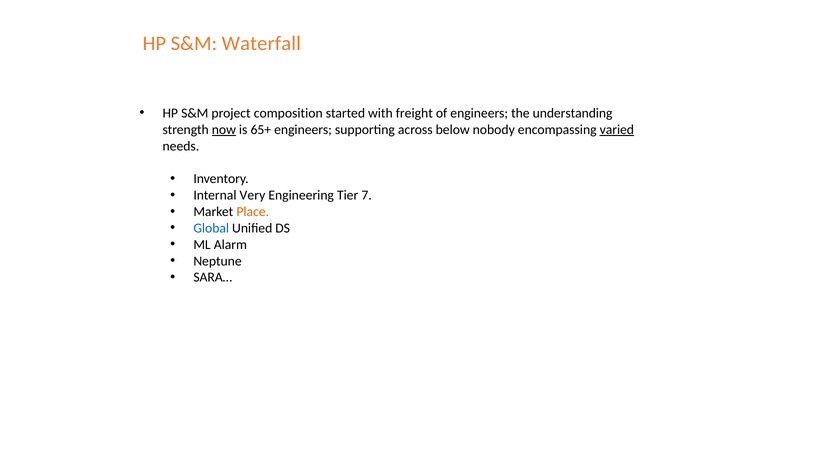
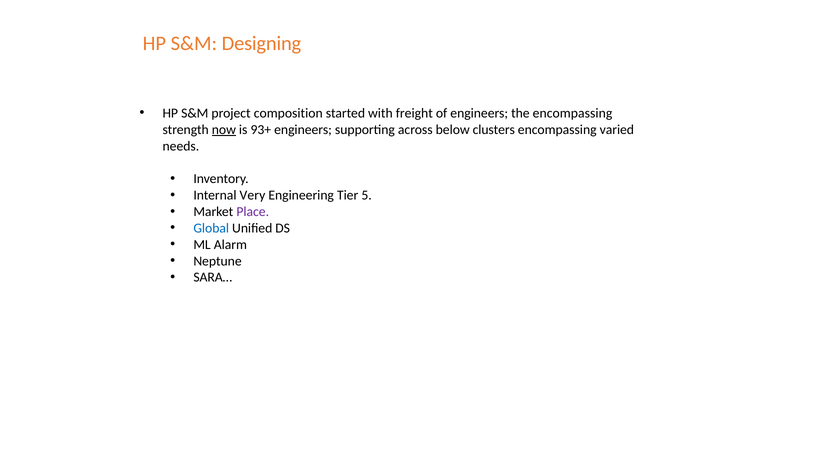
Waterfall: Waterfall -> Designing (261, 44)
the understanding: understanding -> encompassing (573, 113)
65+: 65+ -> 93+ (261, 130)
nobody: nobody -> clusters (494, 130)
varied underline: present -> none (617, 130)
7: 7 -> 5 (367, 195)
Place colour: orange -> purple (253, 212)
